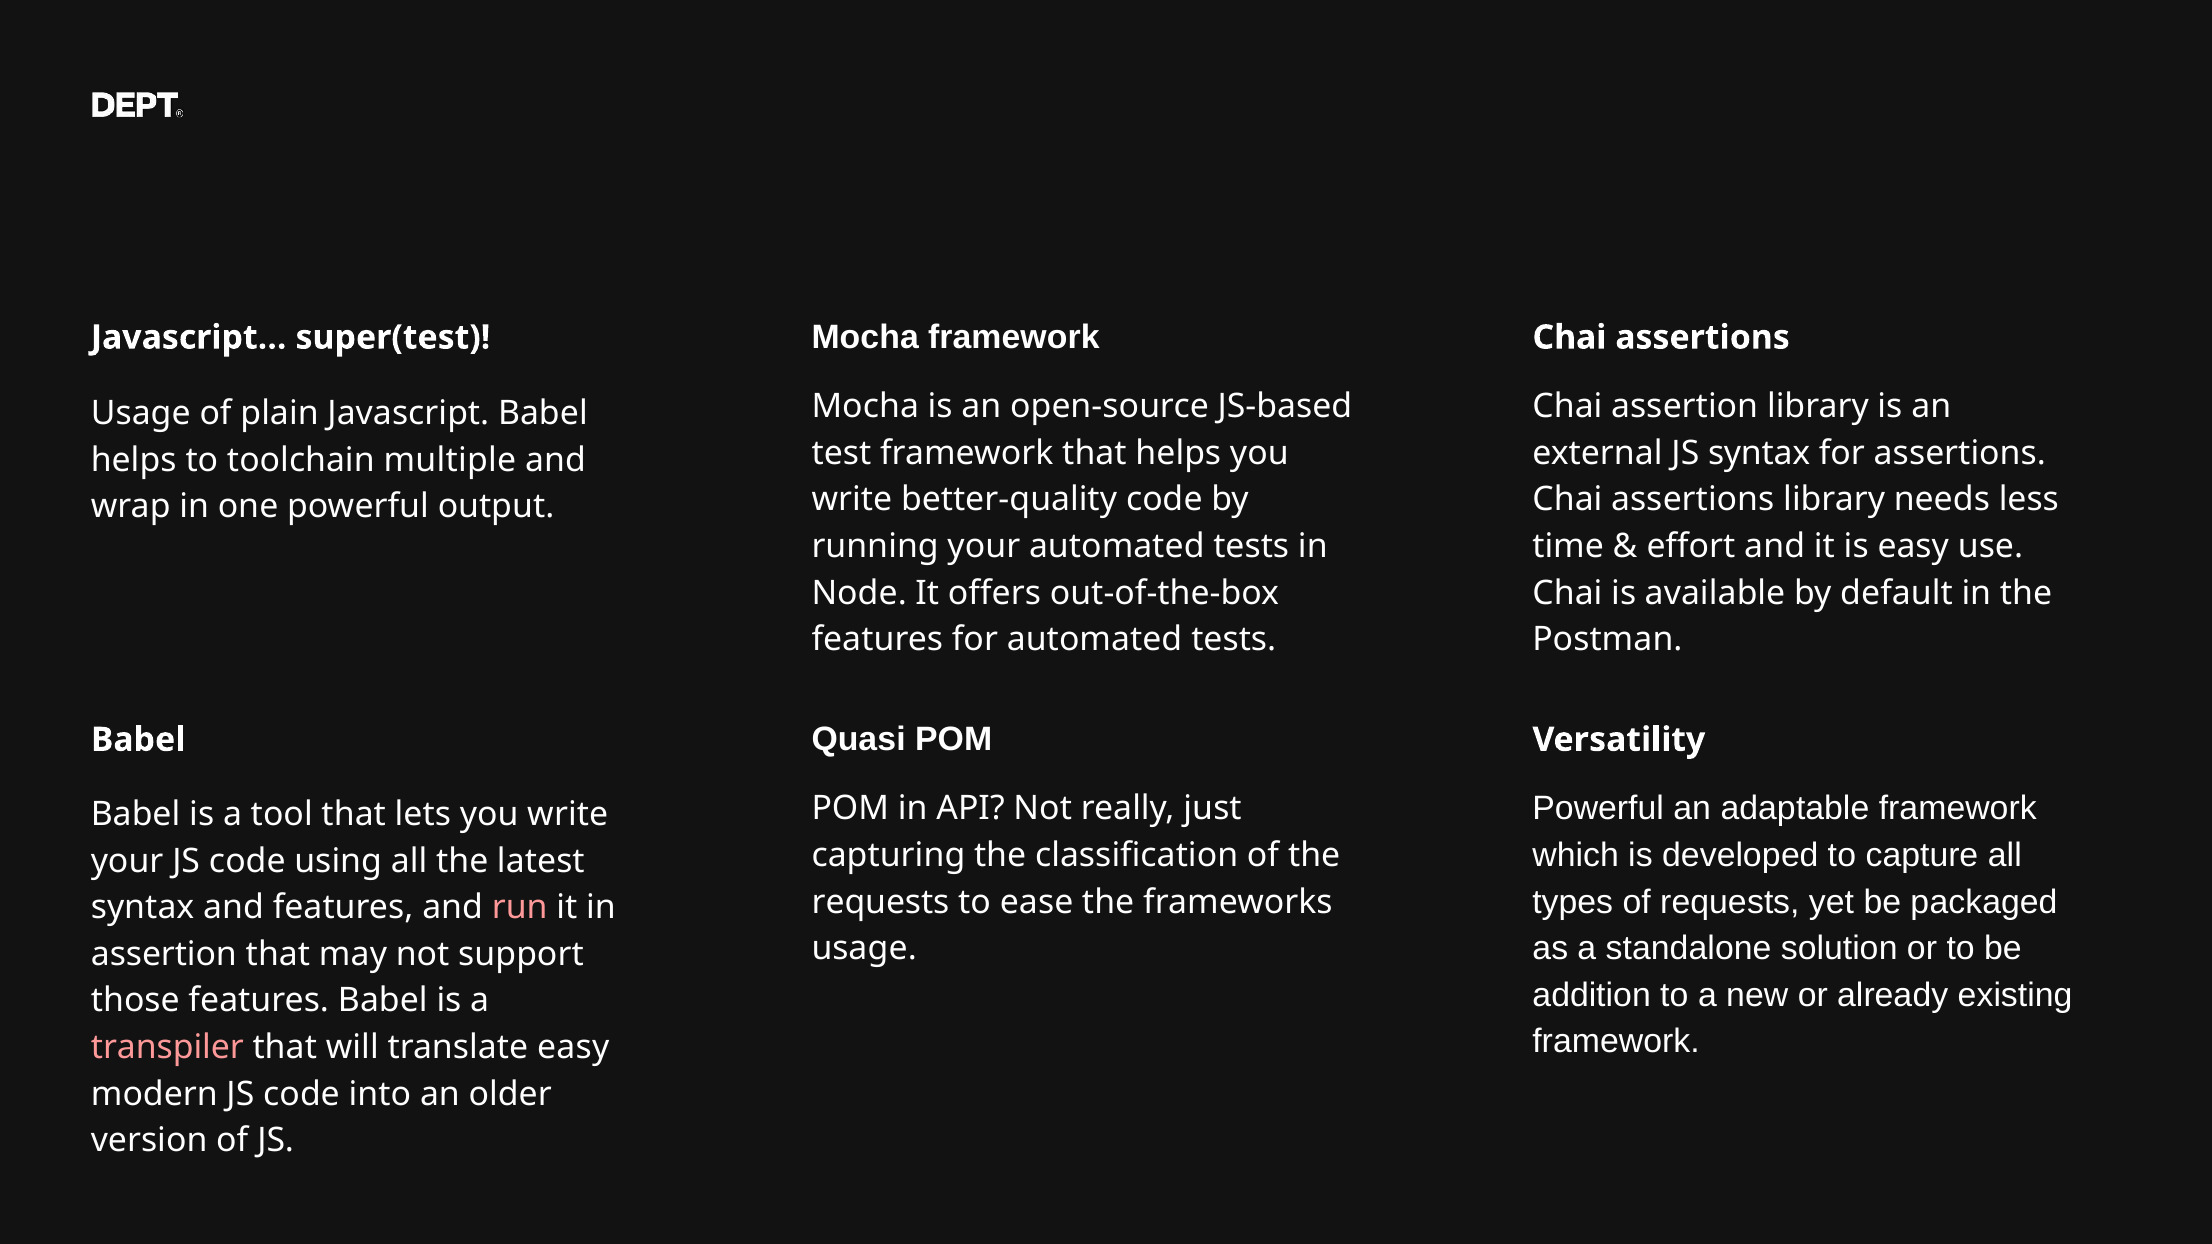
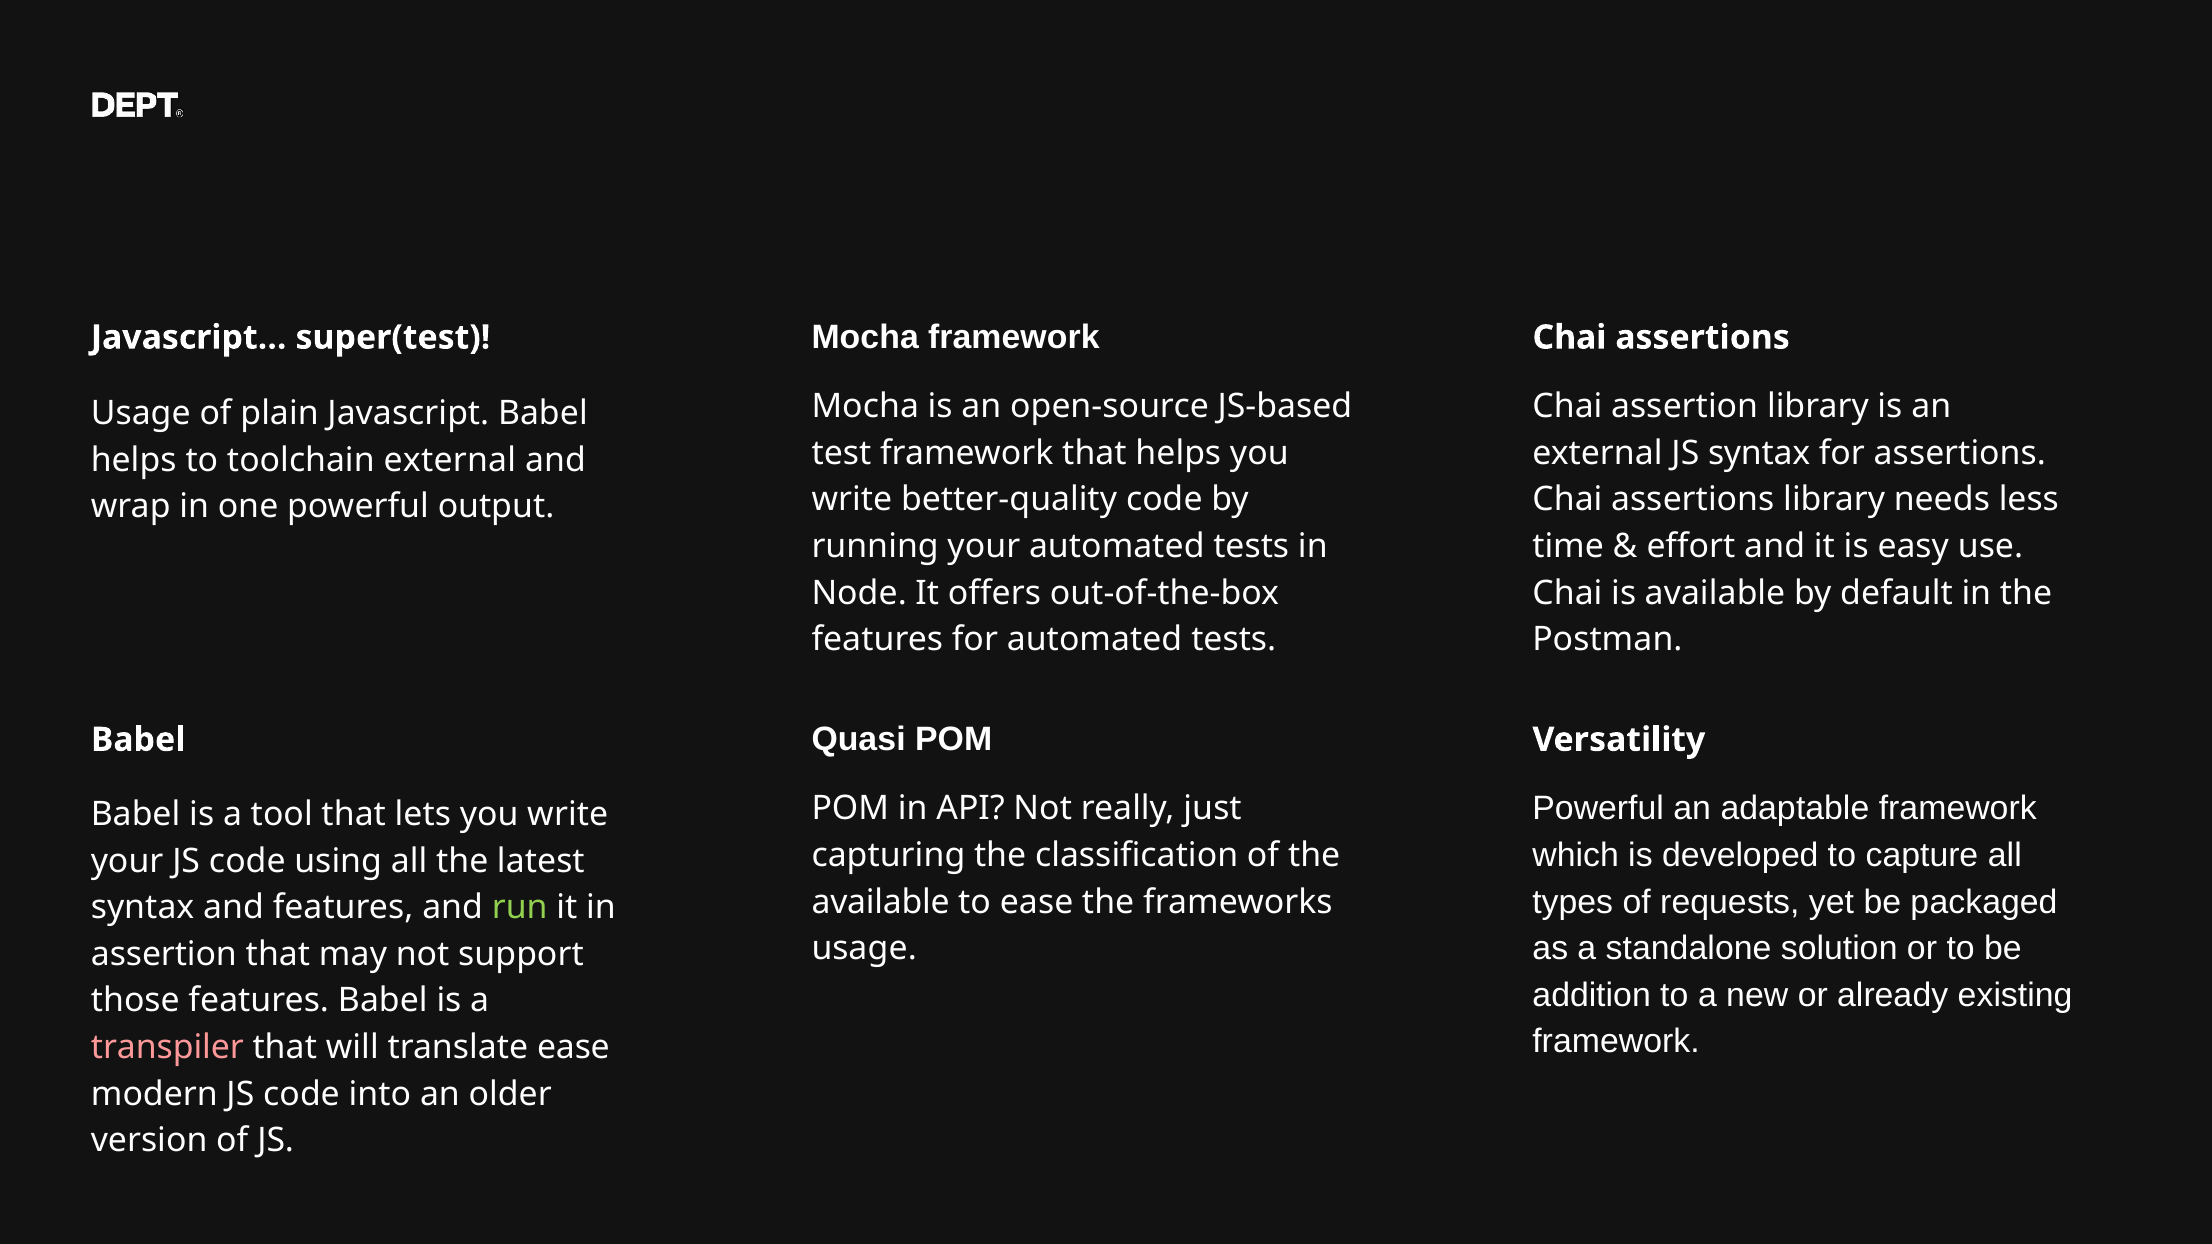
toolchain multiple: multiple -> external (450, 460)
requests: requests -> available (881, 902)
run colour: pink -> light green (520, 908)
translate easy: easy -> ease (573, 1048)
